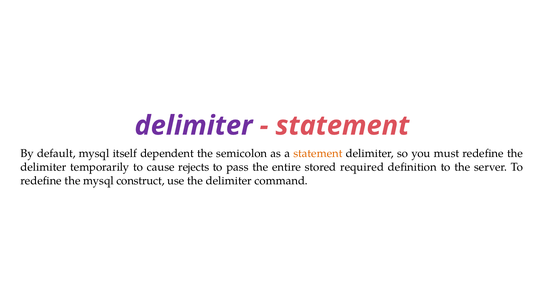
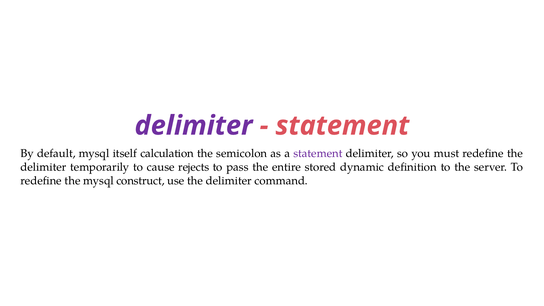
dependent: dependent -> calculation (167, 154)
statement colour: orange -> purple (318, 154)
required: required -> dynamic (362, 167)
